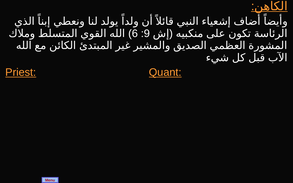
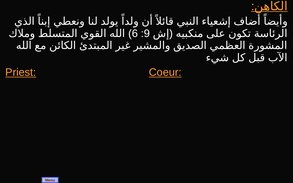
Quant: Quant -> Coeur (165, 72)
